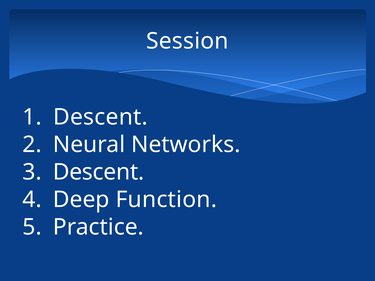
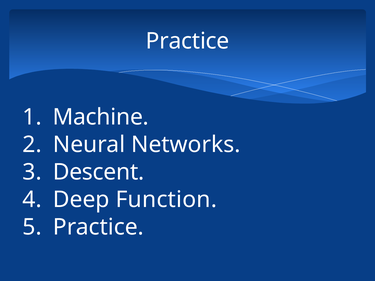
Session: Session -> Practice (188, 41)
Descent: Descent -> Machine (101, 117)
